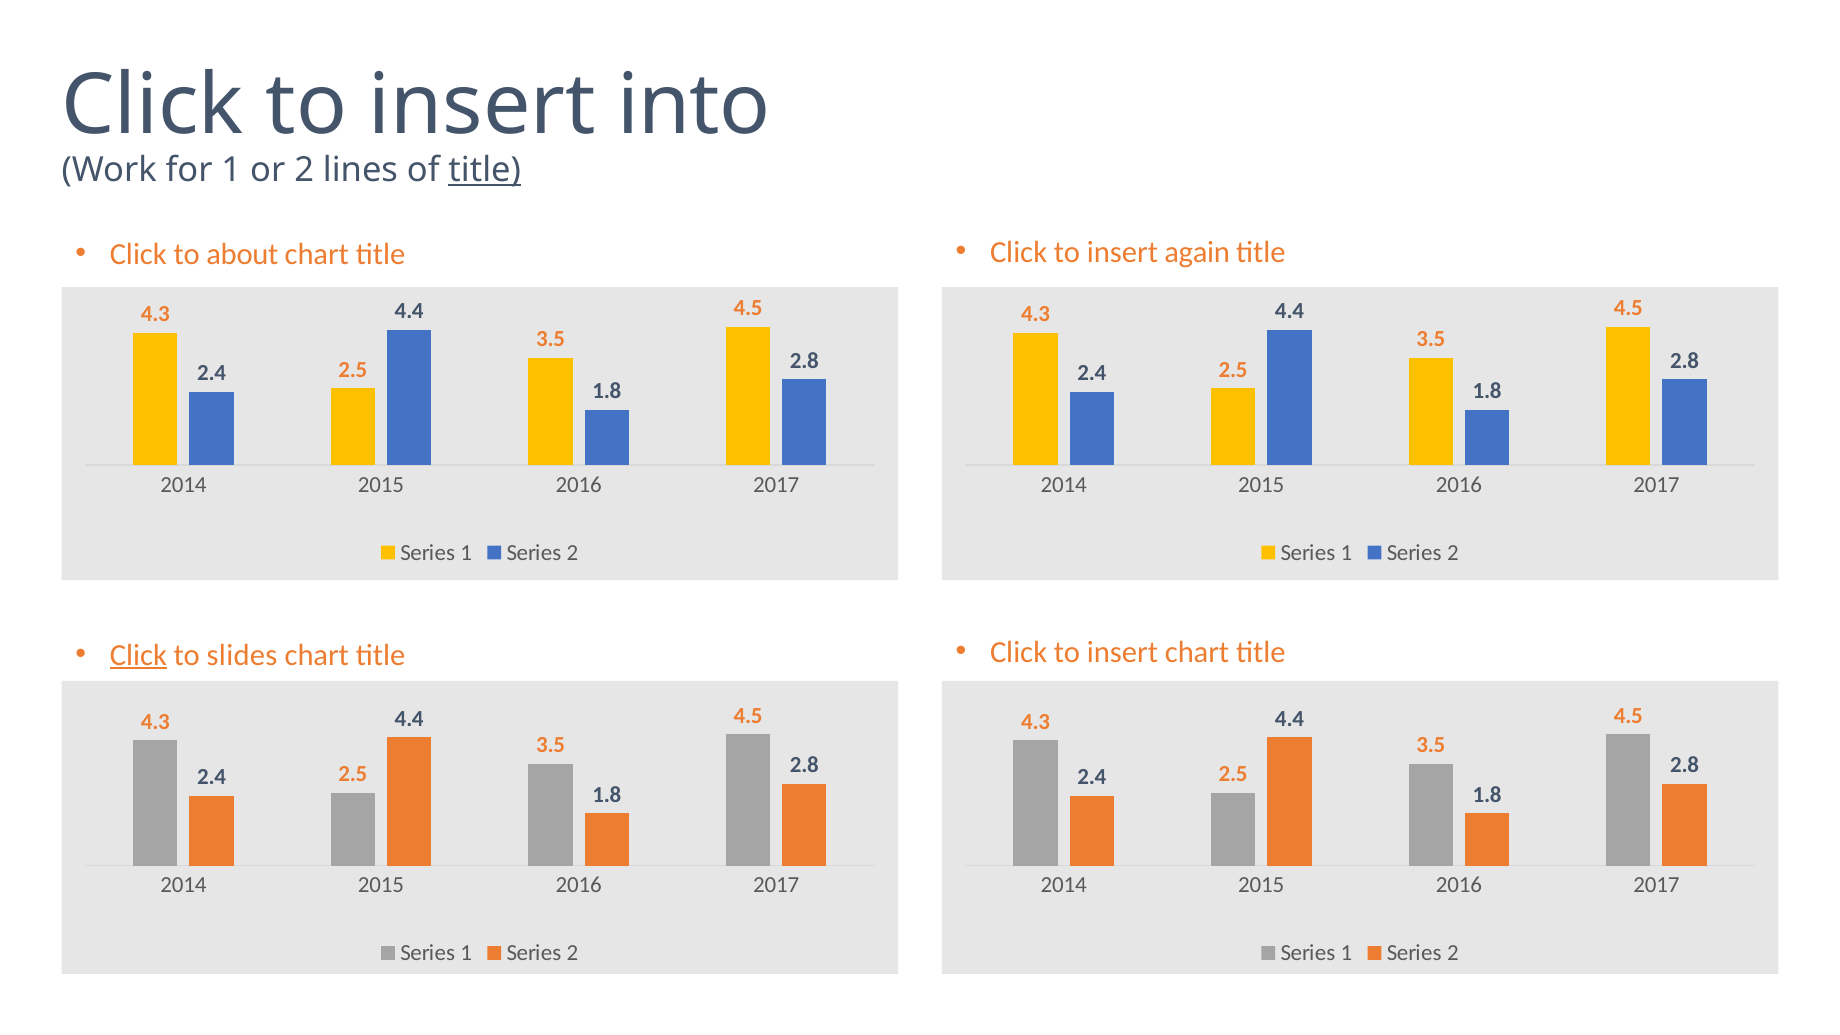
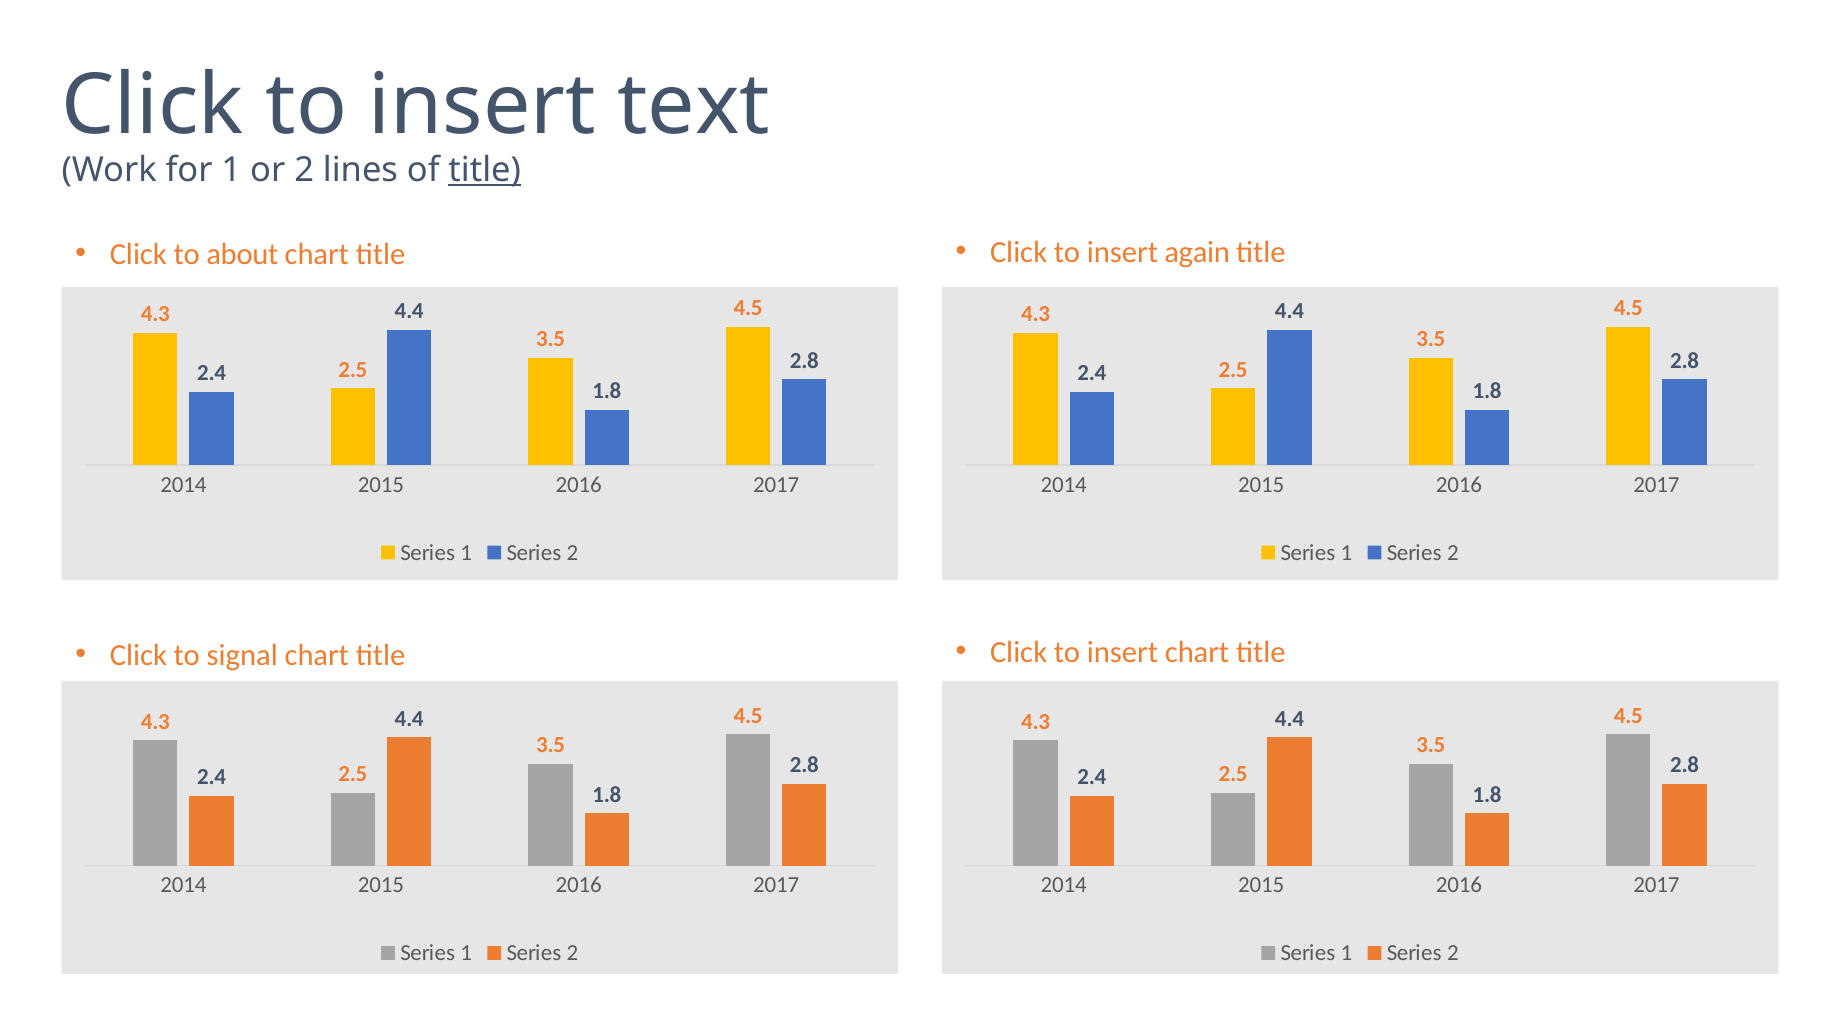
into: into -> text (694, 106)
Click underline: present -> none (138, 655)
slides: slides -> signal (242, 655)
